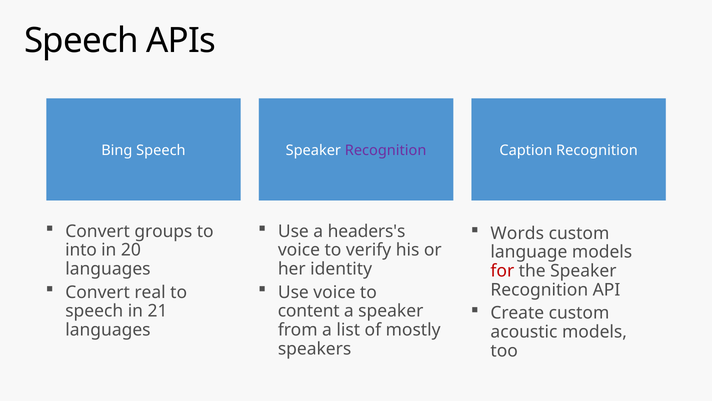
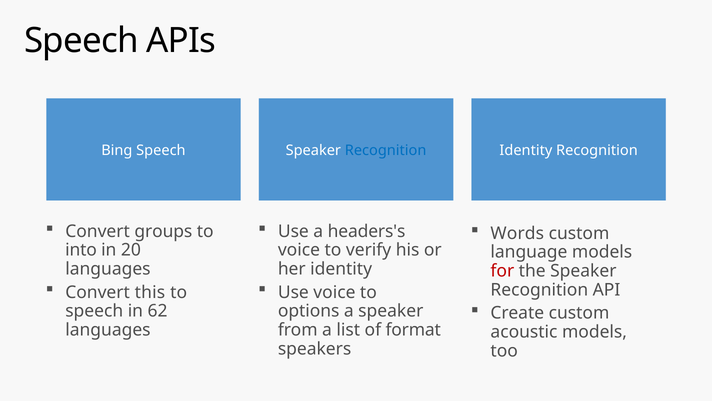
Recognition colour: purple -> blue (386, 150)
Speech Caption: Caption -> Identity (526, 150)
real: real -> this (150, 292)
21: 21 -> 62 (158, 311)
content: content -> options (309, 311)
mostly: mostly -> format (413, 330)
